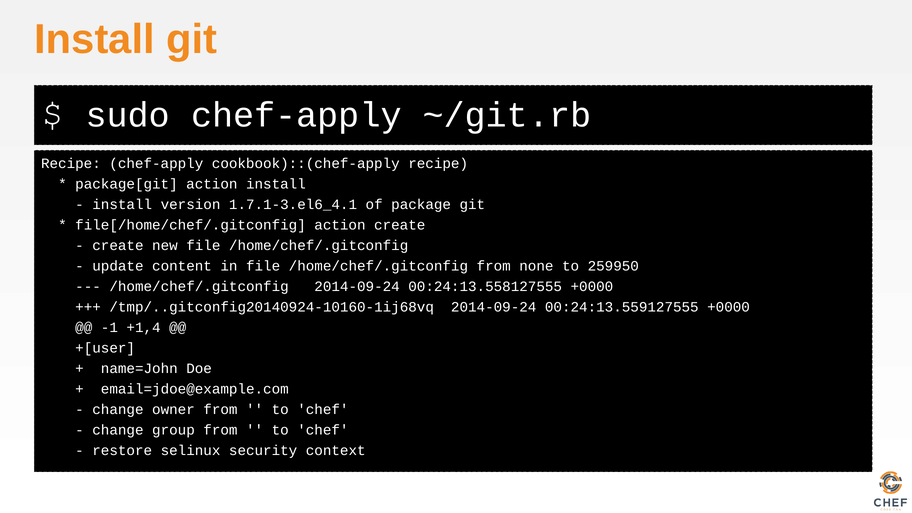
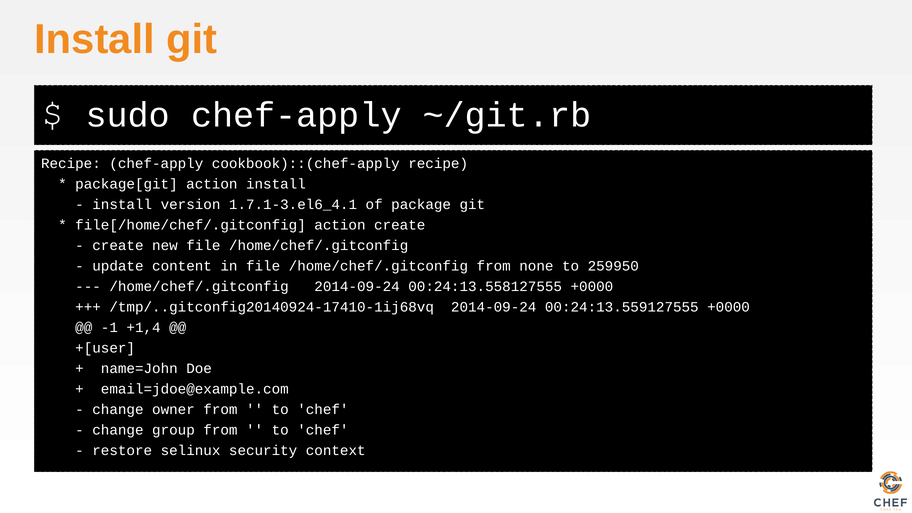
/tmp/..gitconfig20140924-10160-1ij68vq: /tmp/..gitconfig20140924-10160-1ij68vq -> /tmp/..gitconfig20140924-17410-1ij68vq (272, 307)
